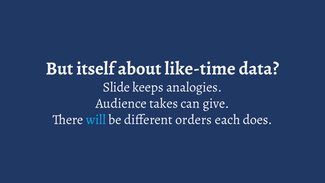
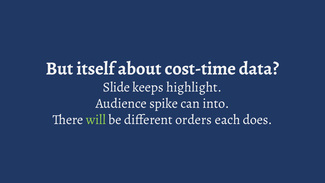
like-time: like-time -> cost-time (200, 68)
analogies: analogies -> highlight (194, 87)
takes: takes -> spike (164, 103)
give: give -> into (216, 103)
will colour: light blue -> light green (96, 120)
